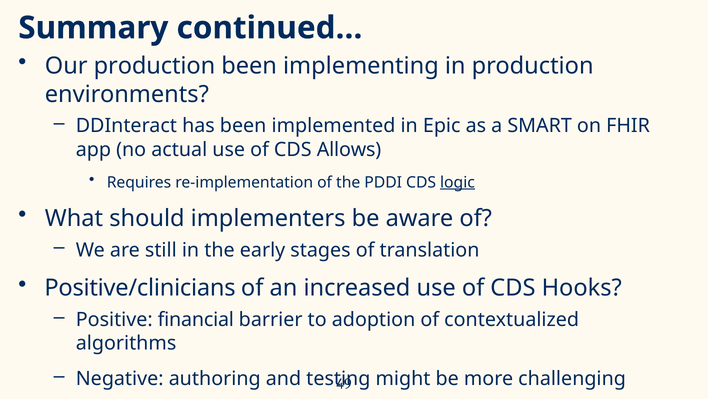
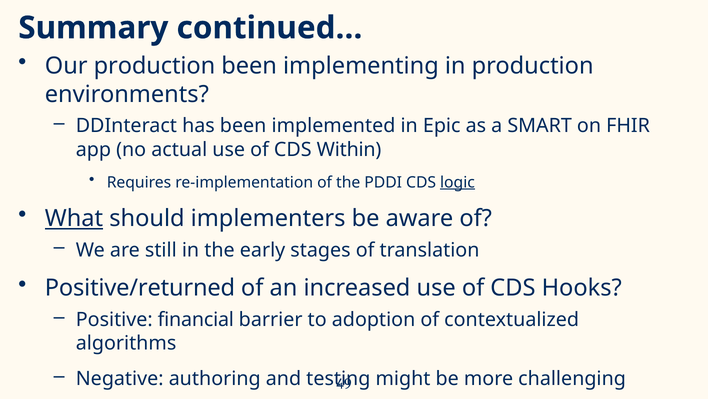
Allows: Allows -> Within (349, 149)
What underline: none -> present (74, 218)
Positive/clinicians: Positive/clinicians -> Positive/returned (140, 288)
